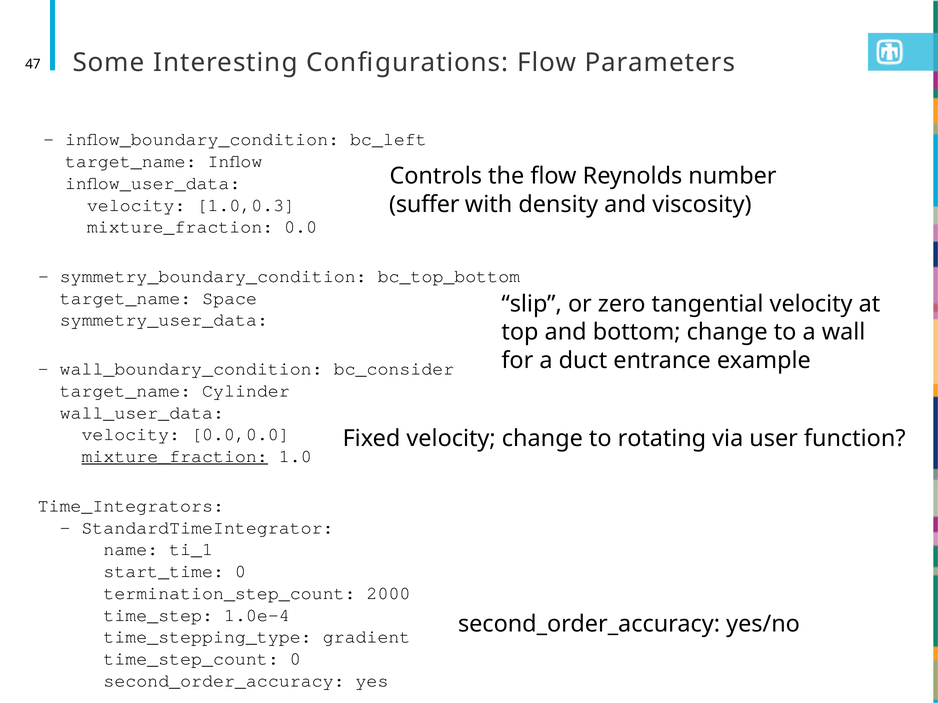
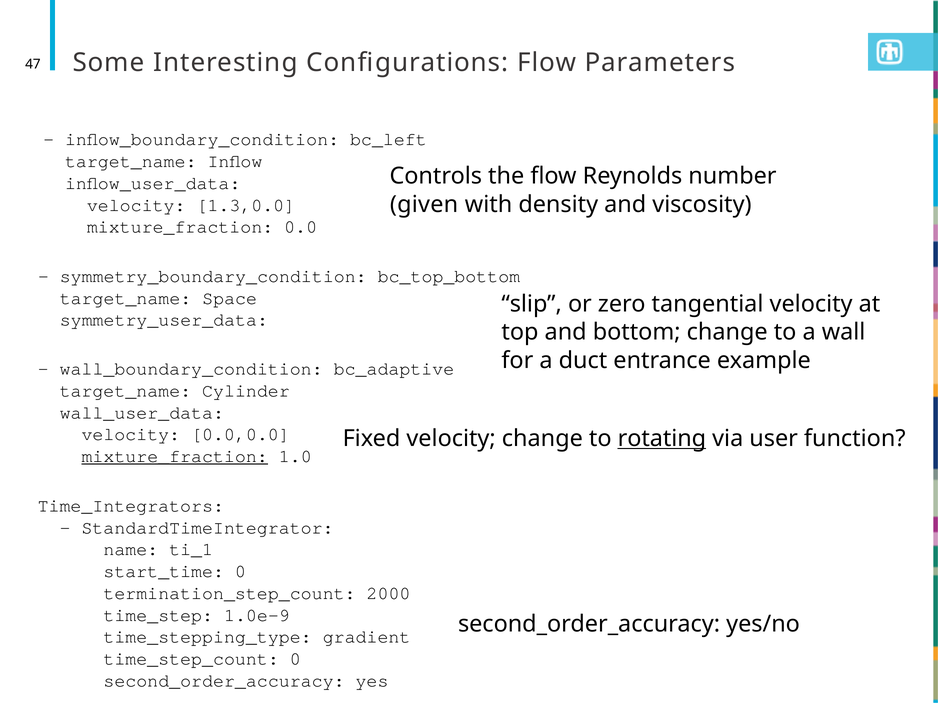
1.0,0.3: 1.0,0.3 -> 1.3,0.0 (246, 205)
suffer: suffer -> given (424, 204)
bc_consider: bc_consider -> bc_adaptive (394, 369)
rotating underline: none -> present (662, 439)
1.0e-4: 1.0e-4 -> 1.0e-9 (257, 615)
